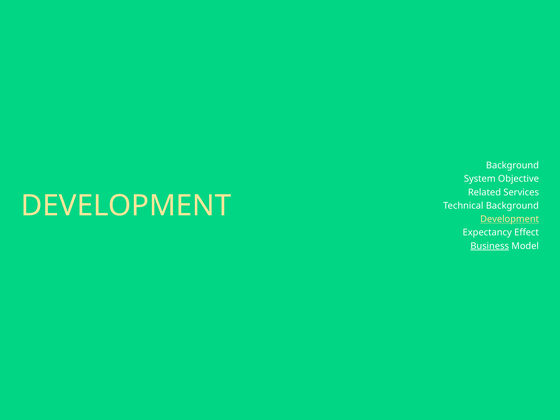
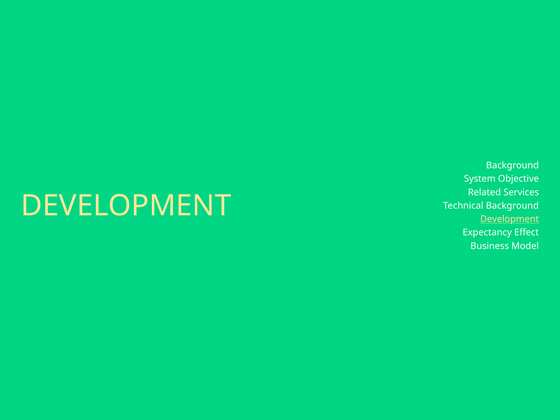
Business underline: present -> none (490, 246)
